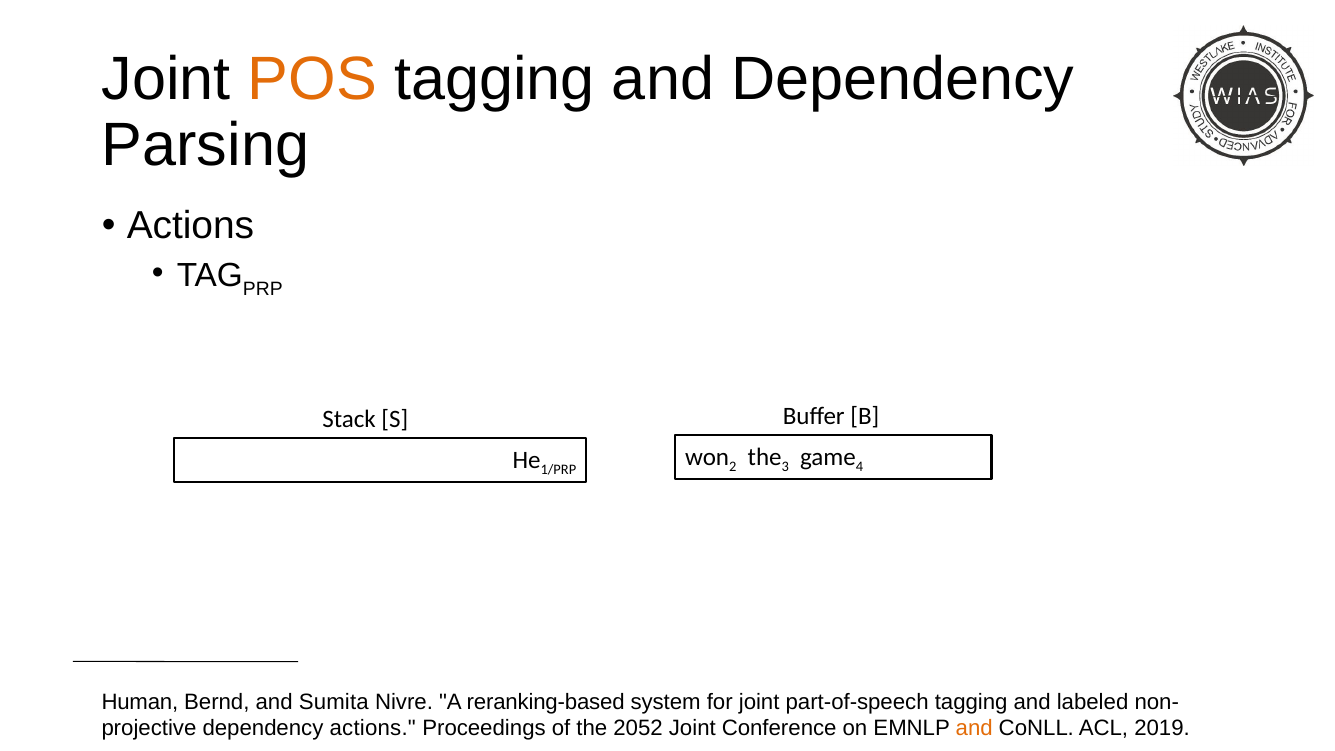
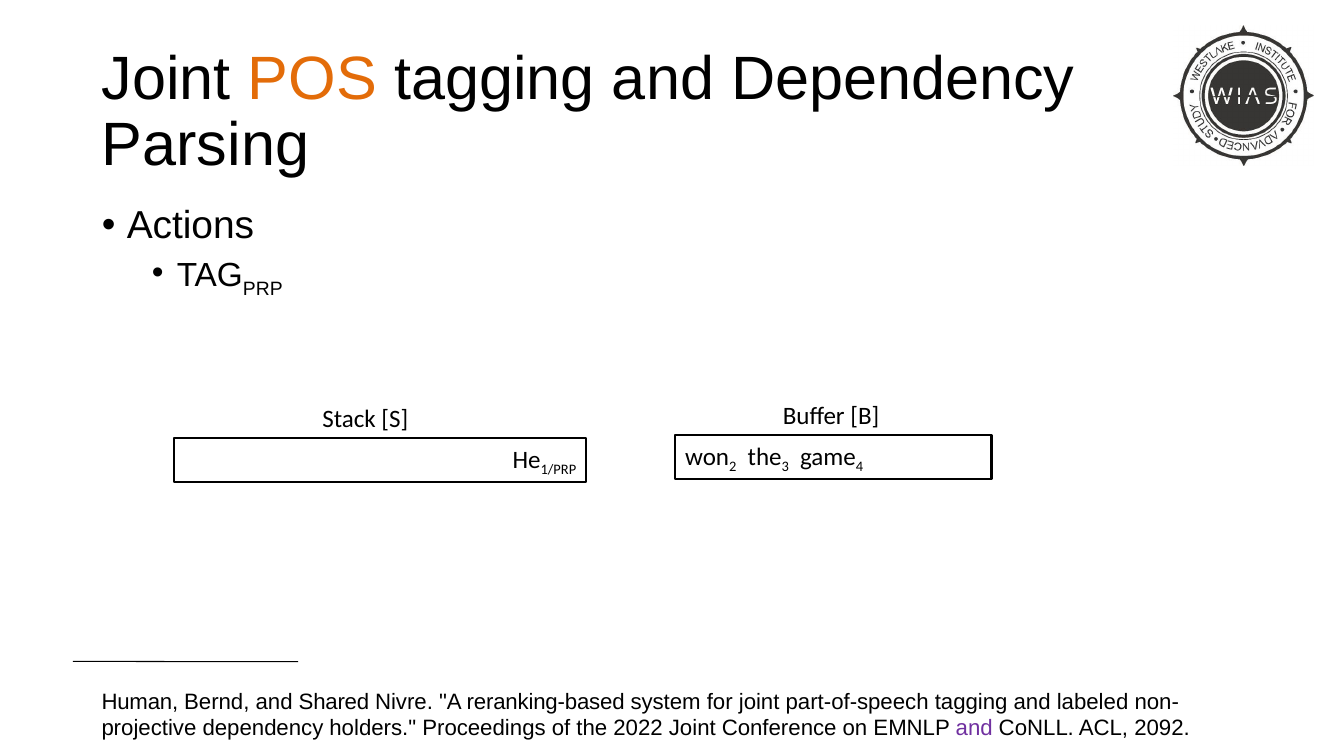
Sumita: Sumita -> Shared (334, 702)
dependency actions: actions -> holders (373, 728)
2052: 2052 -> 2022 (638, 728)
and colour: orange -> purple (974, 728)
2019: 2019 -> 2092 (1162, 728)
